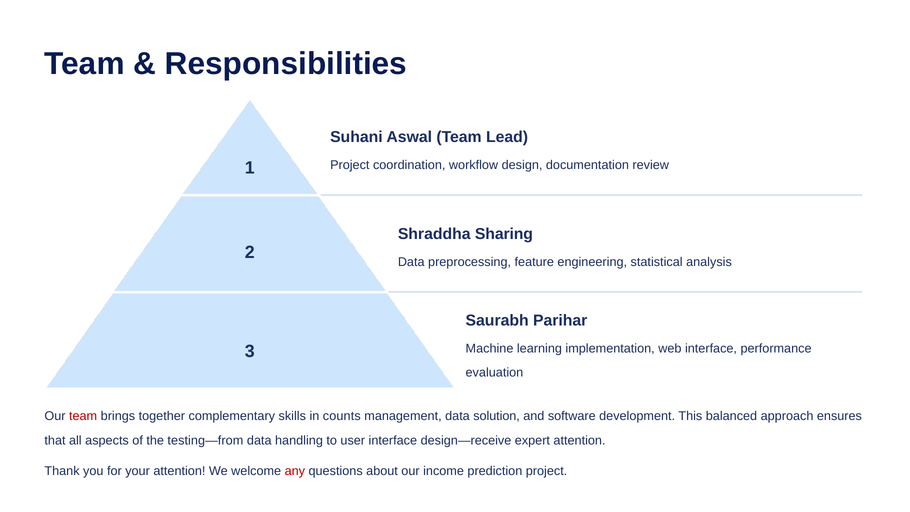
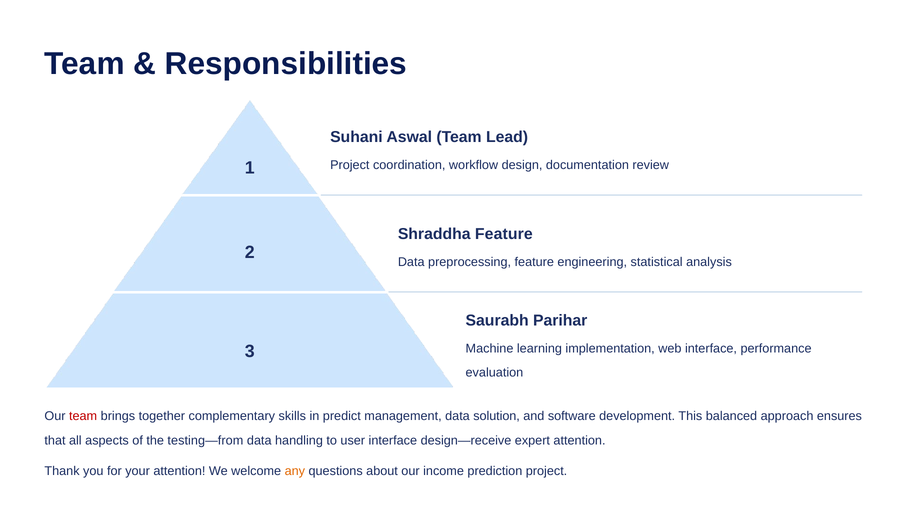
Shraddha Sharing: Sharing -> Feature (504, 234)
counts: counts -> predict (342, 416)
any colour: red -> orange (295, 471)
